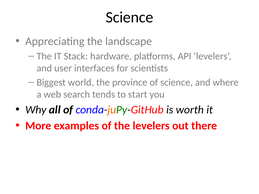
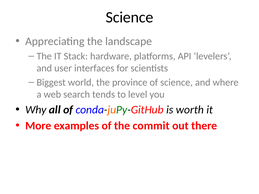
start: start -> level (138, 94)
the levelers: levelers -> commit (151, 126)
